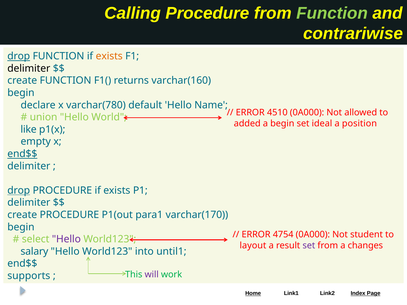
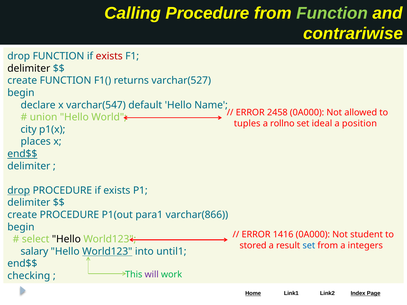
drop underline: present -> none (19, 56)
exists colour: orange -> red (109, 56)
varchar(160: varchar(160 -> varchar(527 (181, 81)
varchar(780: varchar(780 -> varchar(547 (96, 105)
4510: 4510 -> 2458 (277, 113)
added: added -> tuples (247, 124)
a begin: begin -> rollno (282, 124)
like: like -> city (29, 130)
empty: empty -> places (36, 142)
varchar(170: varchar(170 -> varchar(866 (197, 215)
4754: 4754 -> 1416 (283, 235)
Hello colour: purple -> black (66, 239)
layout: layout -> stored (253, 246)
set colour: purple -> blue (309, 246)
changes: changes -> integers (365, 246)
World123 underline: none -> present (107, 252)
supports: supports -> checking (29, 276)
